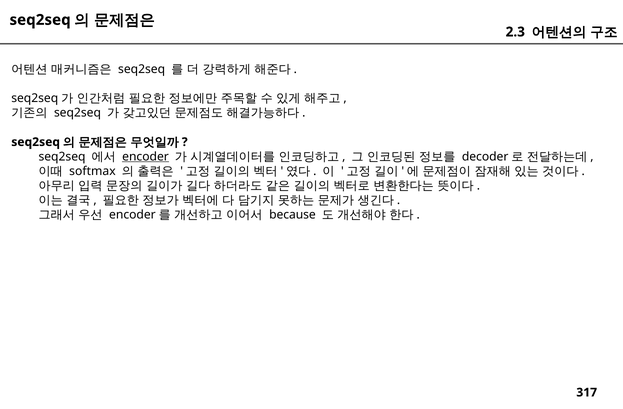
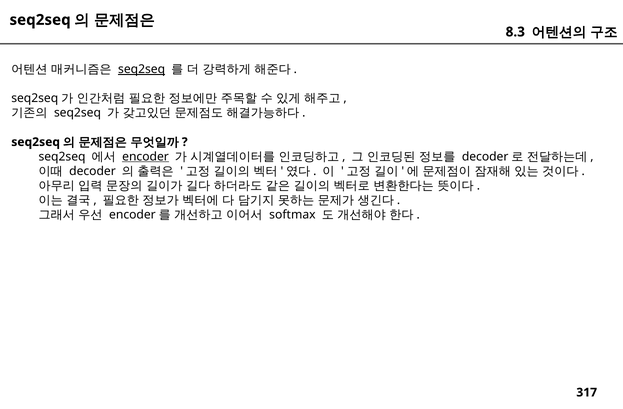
2.3: 2.3 -> 8.3 (515, 32)
seq2seq underline: none -> present (142, 69)
softmax: softmax -> decoder (93, 171)
because: because -> softmax (292, 215)
